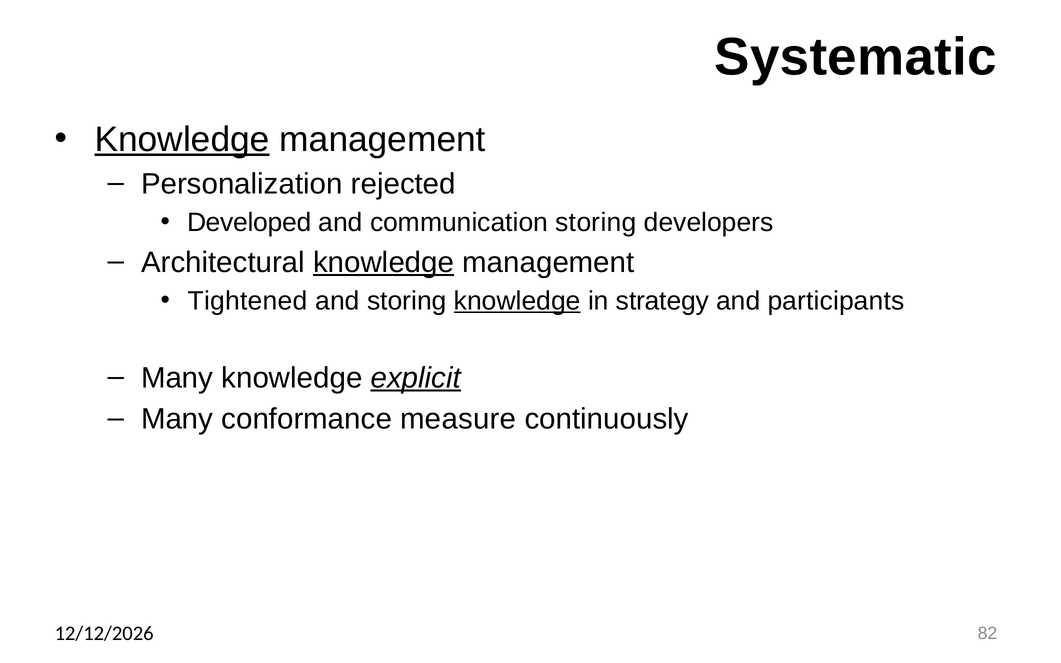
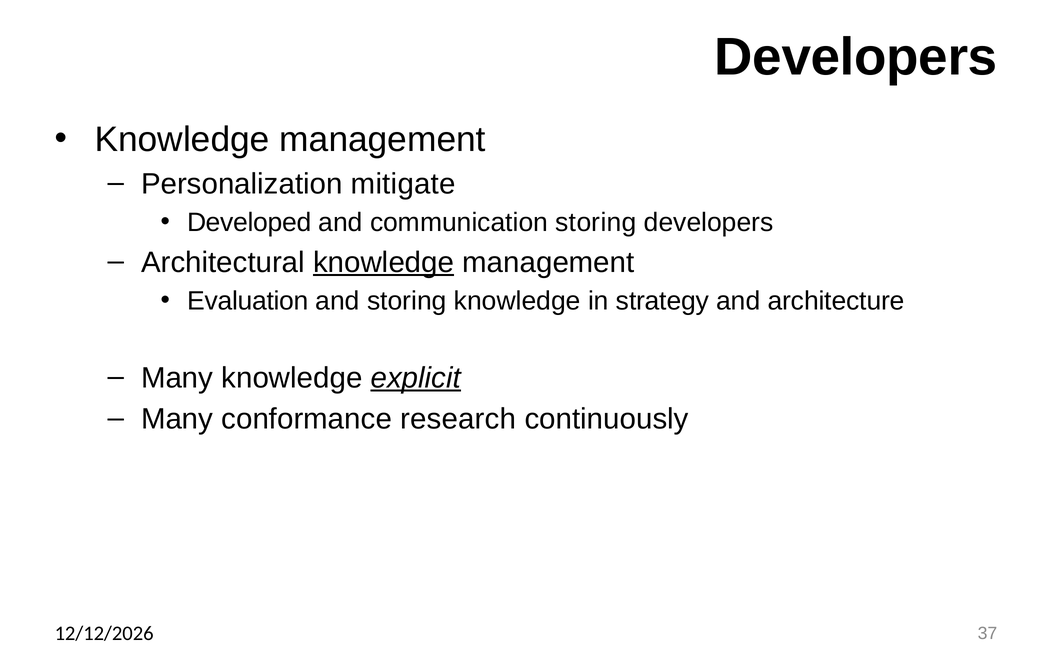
Systematic: Systematic -> Developers (856, 57)
Knowledge underline: present -> none (182, 140)
rejected: rejected -> mitigate (403, 184)
Tightened: Tightened -> Evaluation (248, 301)
knowledge underline: present -> none (517, 301)
participants: participants -> architecture (836, 301)
measure: measure -> research (458, 419)
82: 82 -> 37 (988, 633)
